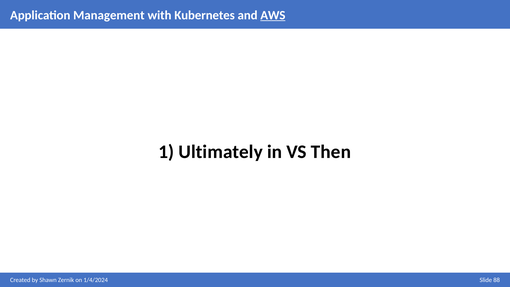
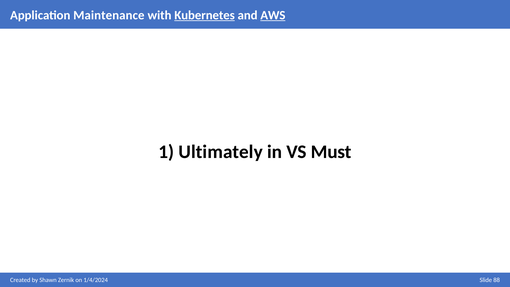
Management: Management -> Maintenance (109, 15)
Kubernetes underline: none -> present (205, 15)
Then: Then -> Must (331, 152)
